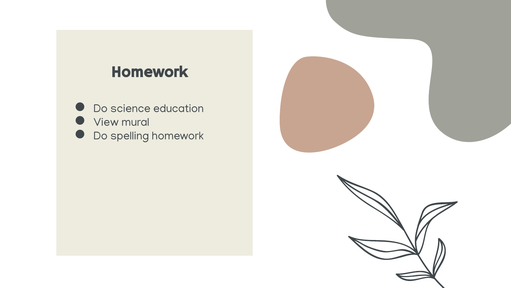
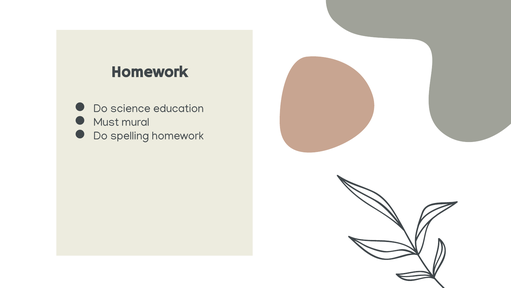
View: View -> Must (106, 122)
